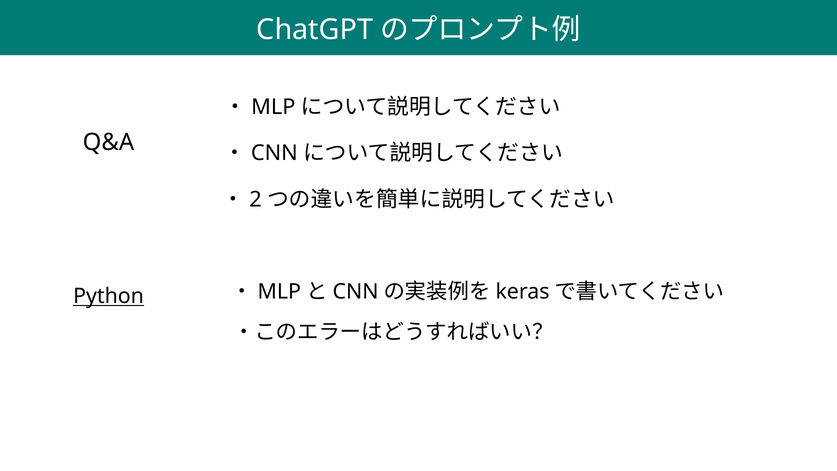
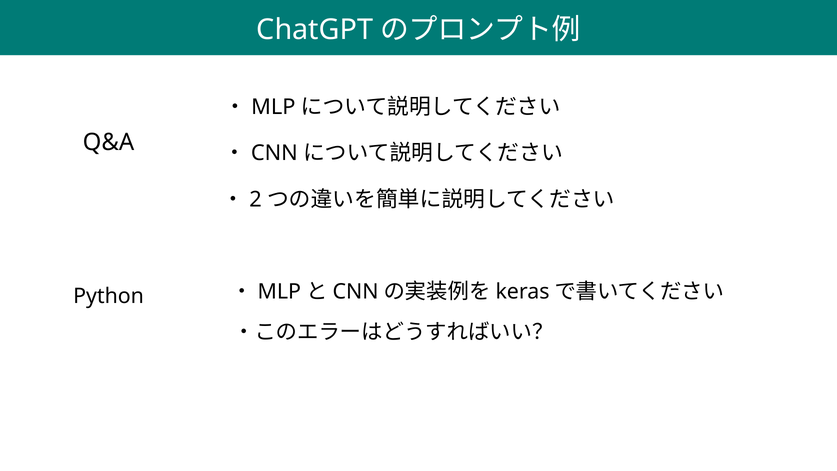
Python underline: present -> none (109, 296)
